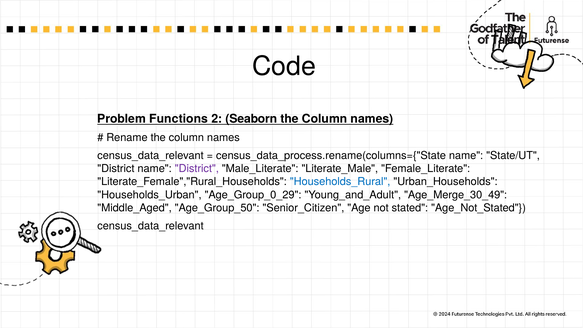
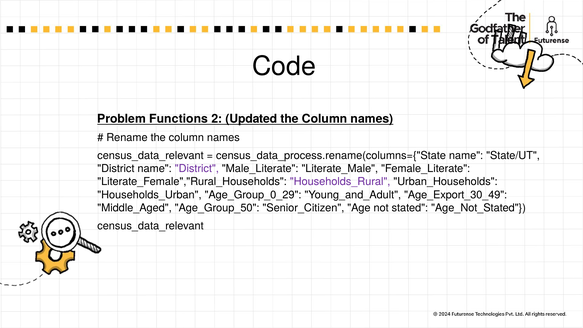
Seaborn: Seaborn -> Updated (251, 119)
Households_Rural colour: blue -> purple (340, 182)
Age_Merge_30_49: Age_Merge_30_49 -> Age_Export_30_49 (456, 195)
